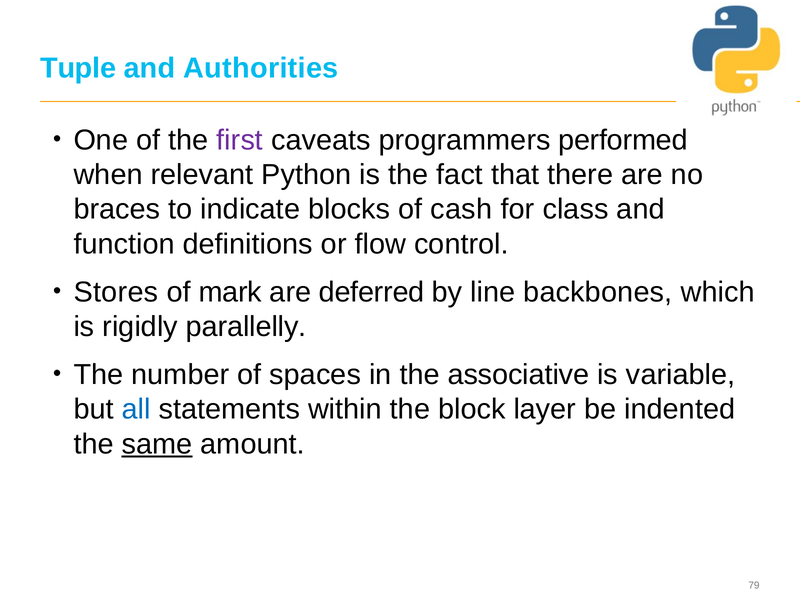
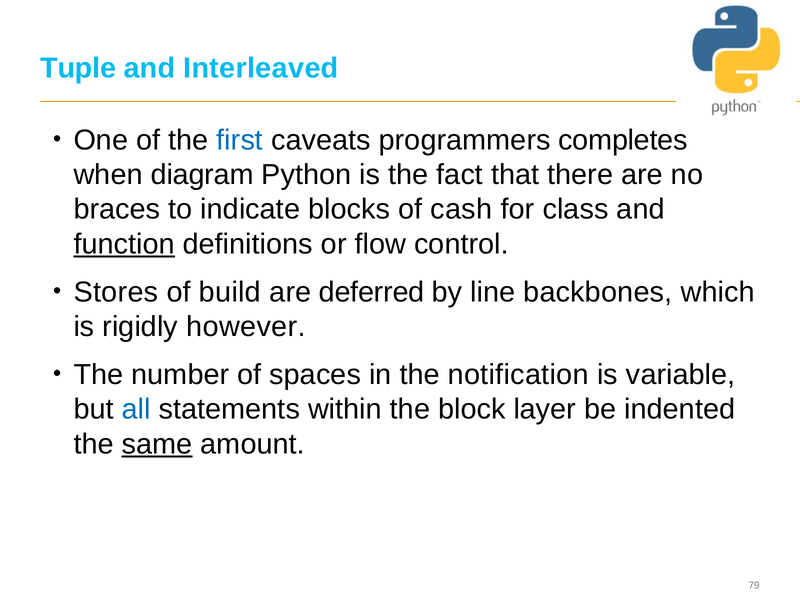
Authorities: Authorities -> Interleaved (261, 68)
first colour: purple -> blue (240, 140)
performed: performed -> completes (623, 140)
relevant: relevant -> diagram (202, 175)
function underline: none -> present (124, 244)
mark: mark -> build (230, 292)
parallelly: parallelly -> however (246, 327)
associative: associative -> notification (518, 375)
